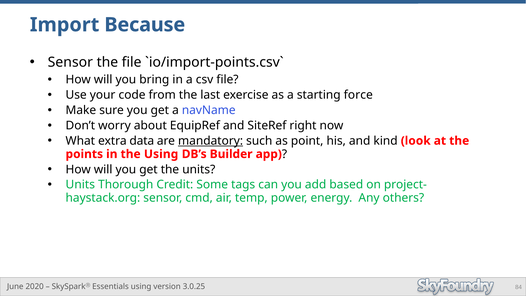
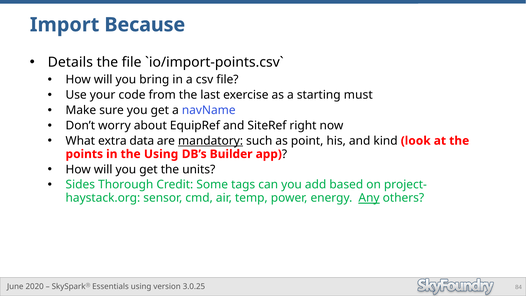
Sensor: Sensor -> Details (70, 62)
force: force -> must (358, 95)
Units: Units -> Sides (80, 185)
Any underline: none -> present (369, 198)
